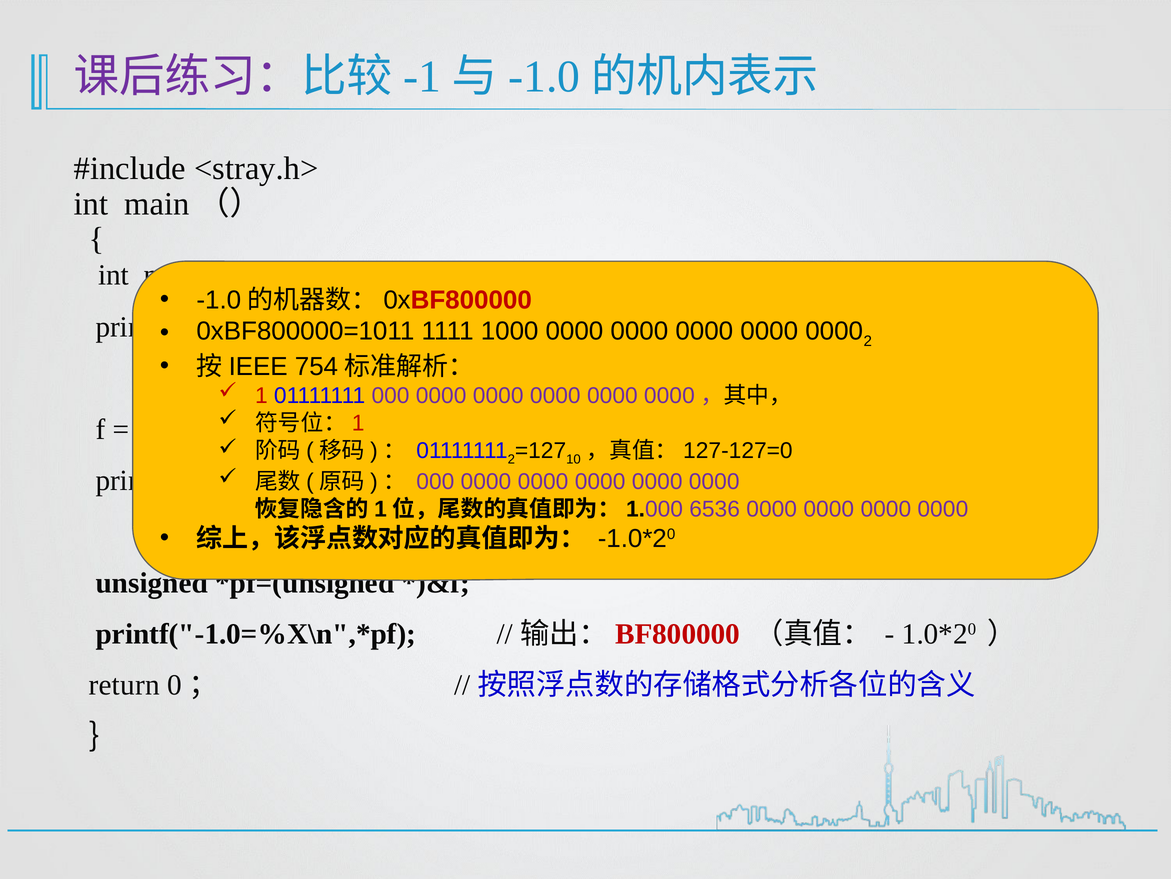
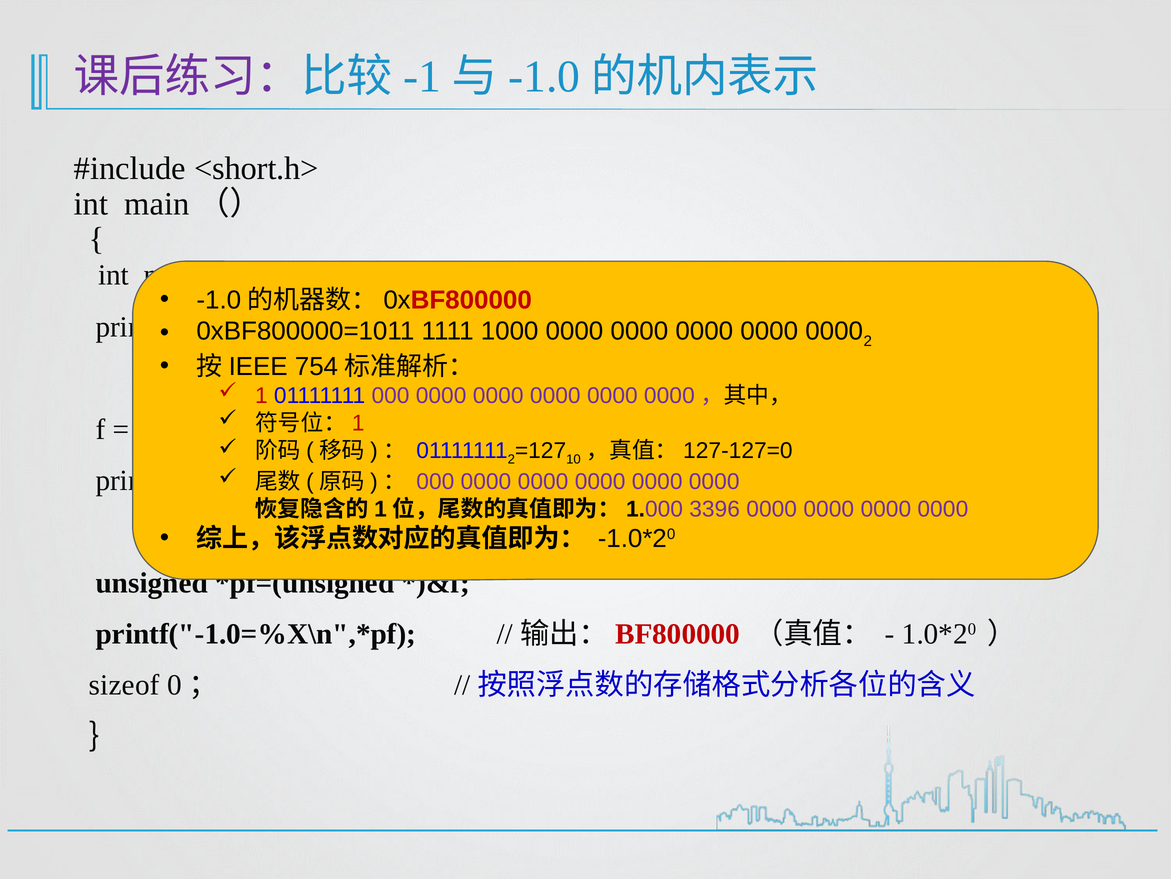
<stray.h>: <stray.h> -> <short.h> (256, 169)
6536: 6536 -> 3396 (715, 509)
return: return -> sizeof (124, 685)
